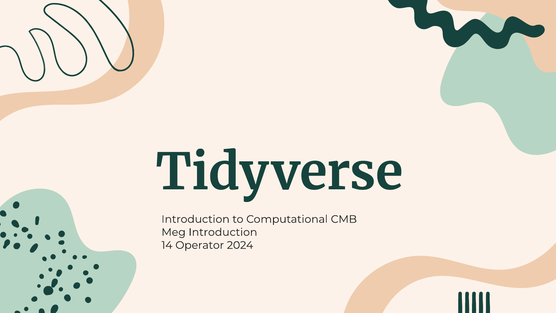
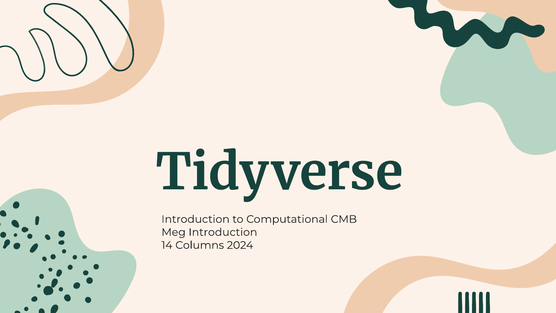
Operator: Operator -> Columns (200, 245)
